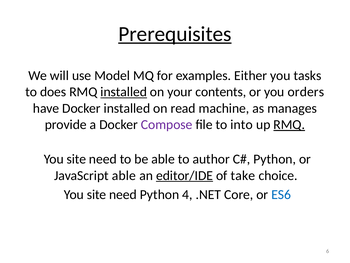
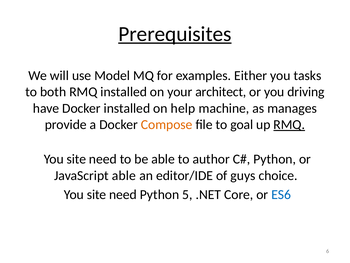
does: does -> both (53, 92)
installed underline: present -> none (124, 92)
contents: contents -> architect (221, 92)
orders: orders -> driving (306, 92)
read: read -> help (183, 108)
Compose colour: purple -> orange (167, 124)
into: into -> goal (242, 124)
editor/IDE underline: present -> none (185, 175)
take: take -> guys (243, 175)
4: 4 -> 5 (187, 194)
